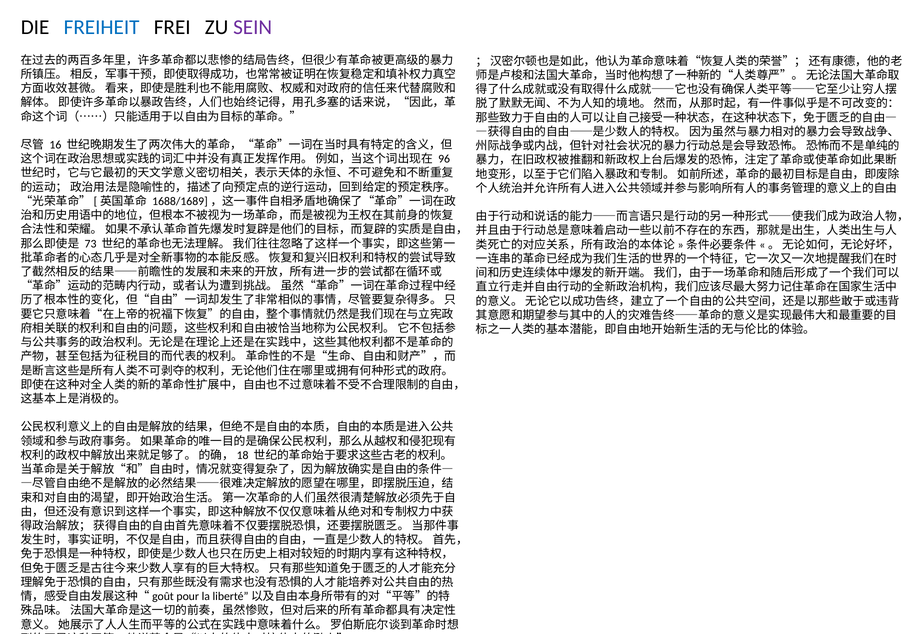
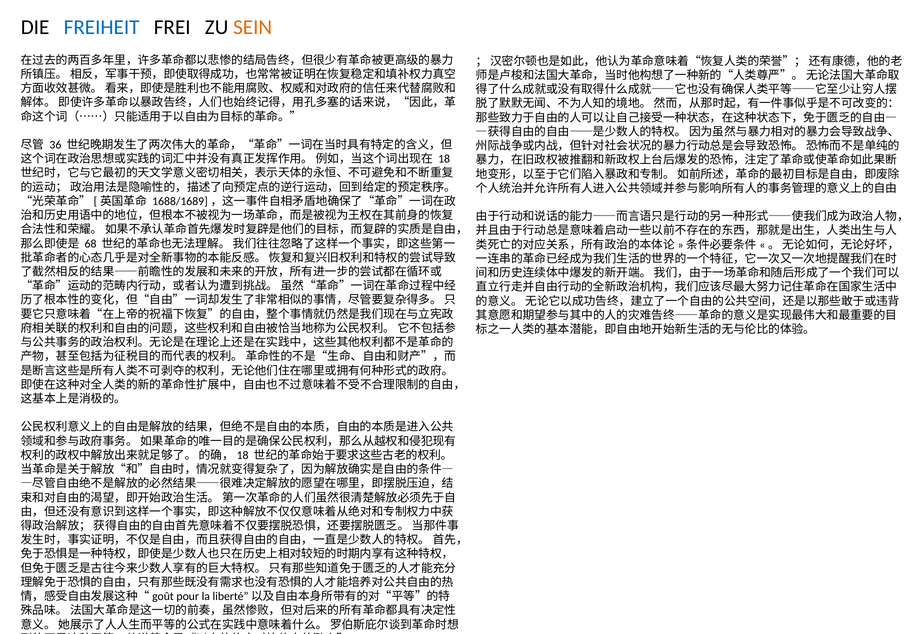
SEIN colour: purple -> orange (253, 27)
16: 16 -> 36 (55, 145)
96: 96 -> 18 (444, 159)
73: 73 -> 68 (91, 244)
